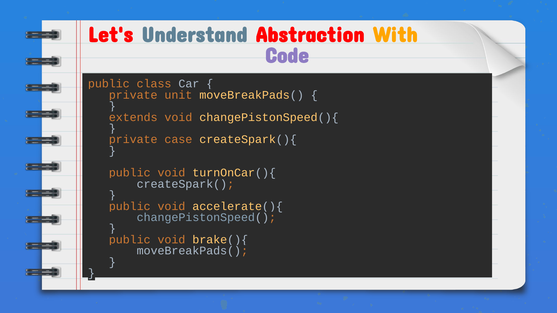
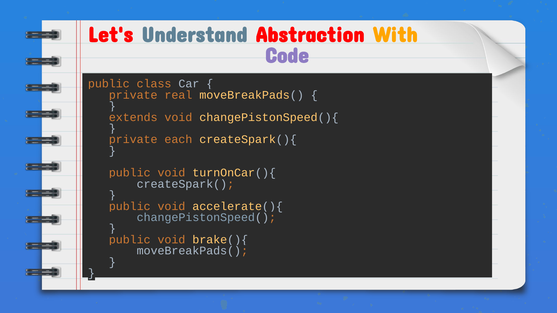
unit: unit -> real (178, 95)
case: case -> each (178, 140)
